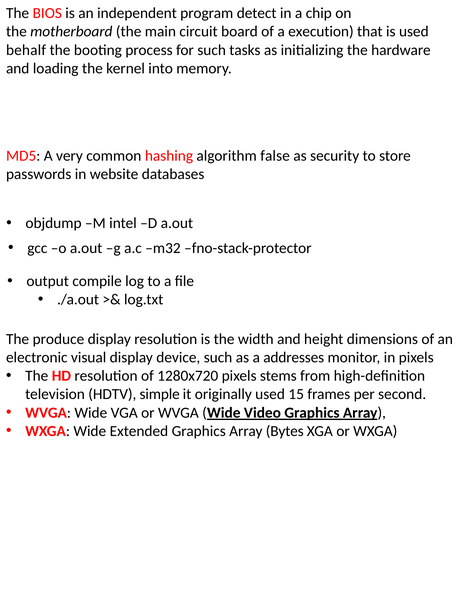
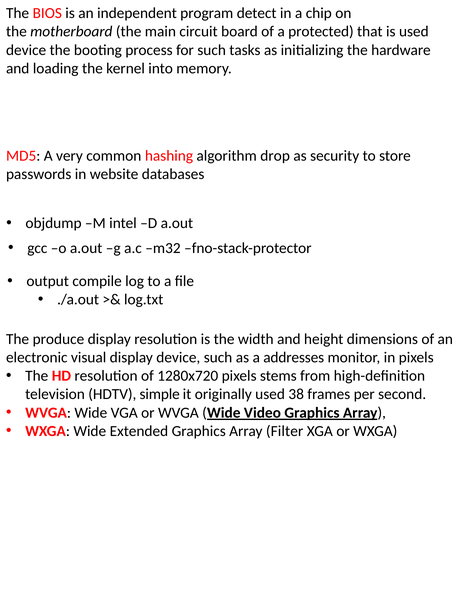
execution: execution -> protected (321, 32)
behalf: behalf -> device (26, 50)
false: false -> drop (275, 156)
15: 15 -> 38 (296, 394)
Bytes: Bytes -> Filter (285, 431)
